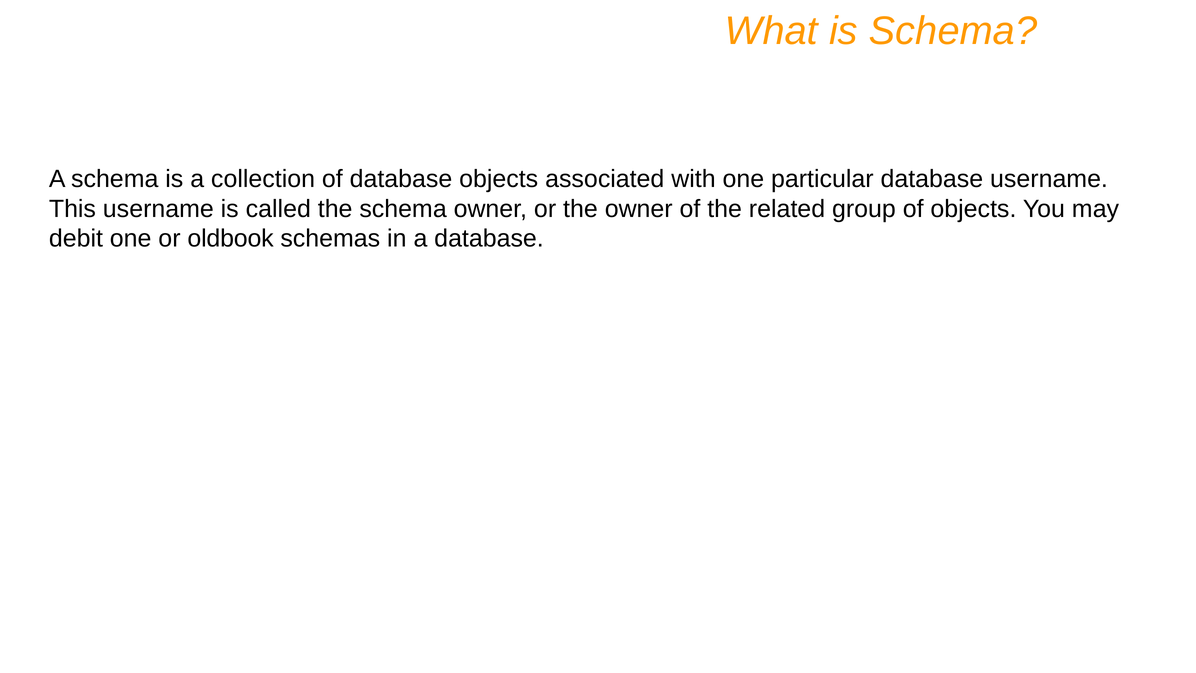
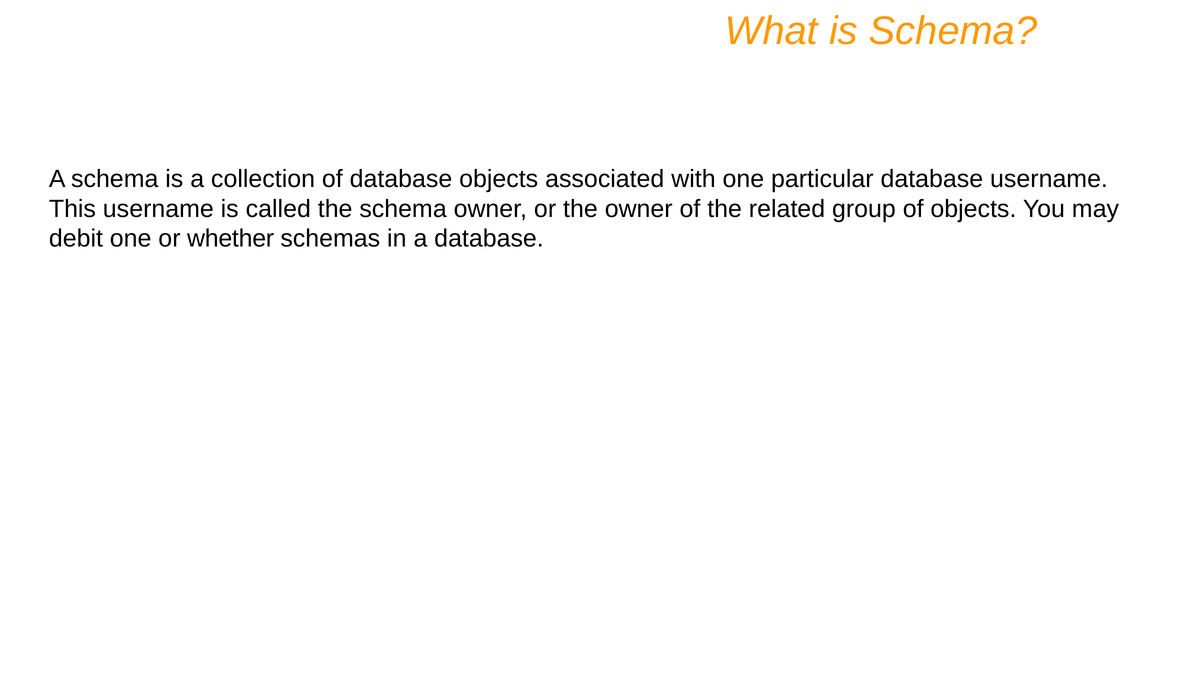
oldbook: oldbook -> whether (231, 239)
